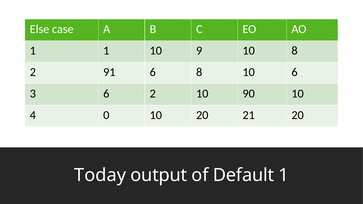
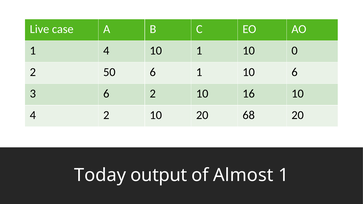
Else: Else -> Live (39, 29)
1 1: 1 -> 4 (106, 51)
10 9: 9 -> 1 (199, 51)
10 8: 8 -> 0 (295, 51)
91: 91 -> 50 (109, 72)
6 8: 8 -> 1 (199, 72)
90: 90 -> 16 (249, 94)
4 0: 0 -> 2 (106, 115)
21: 21 -> 68 (249, 115)
Default: Default -> Almost (243, 175)
